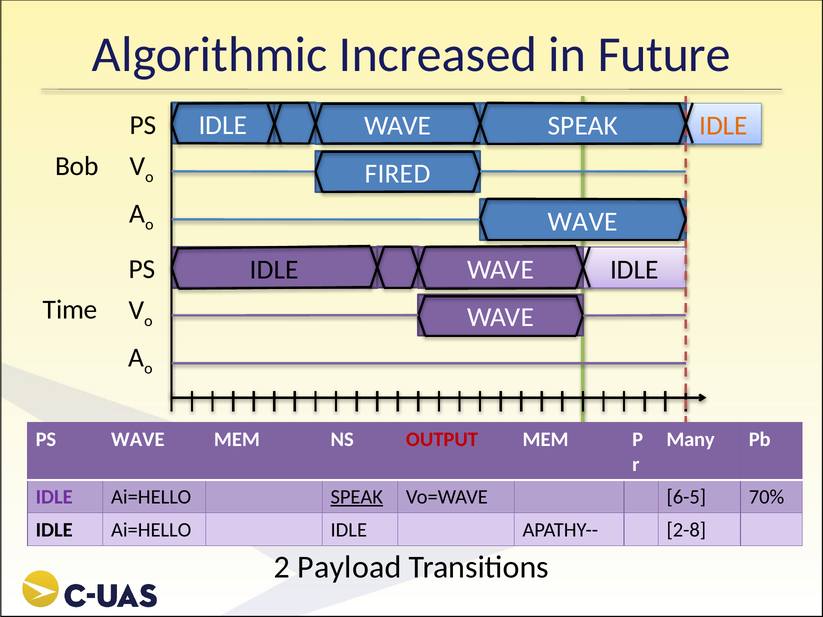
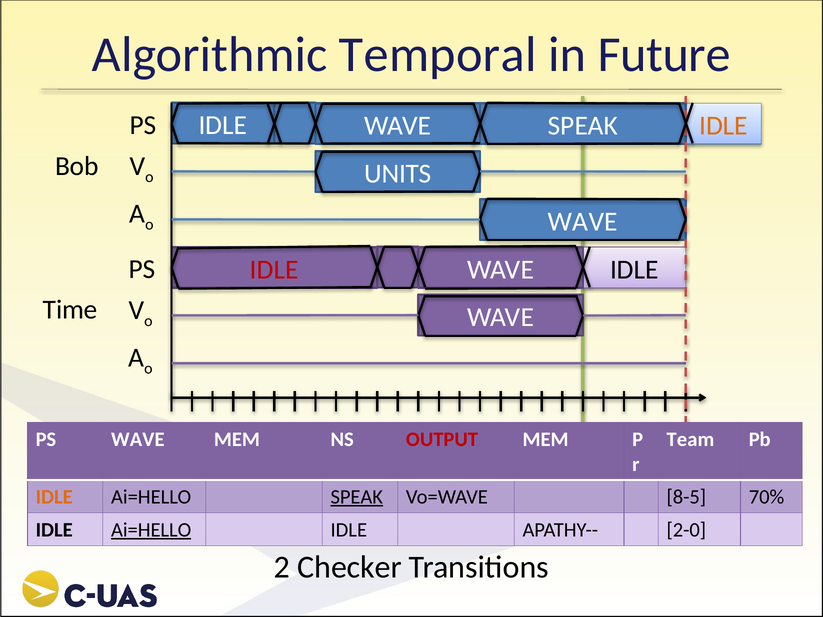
Increased: Increased -> Temporal (438, 55)
FIRED: FIRED -> UNITS (398, 174)
IDLE colour: black -> red (274, 270)
Many: Many -> Team (690, 439)
IDLE colour: purple -> orange (54, 497)
6-5: 6-5 -> 8-5 (686, 497)
Ai=HELLO underline: none -> present (151, 530)
2-8: 2-8 -> 2-0 (686, 530)
Payload: Payload -> Checker (350, 567)
